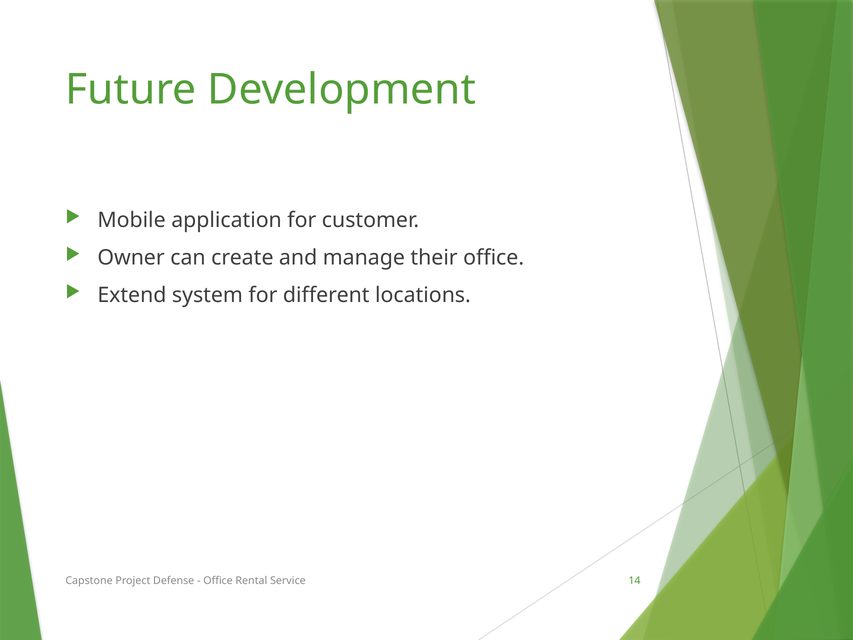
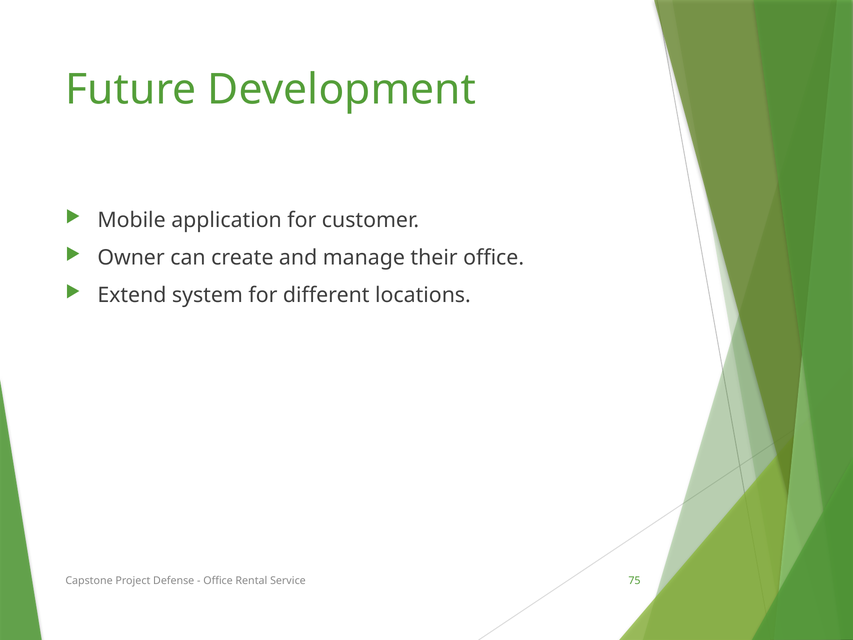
14: 14 -> 75 (634, 580)
